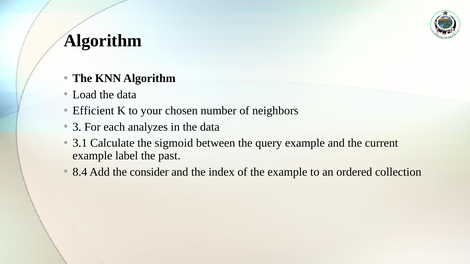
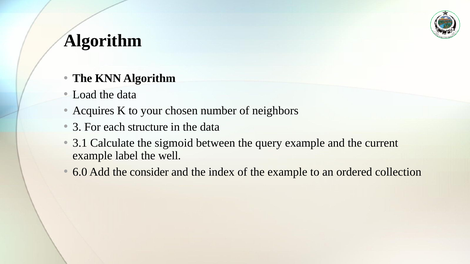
Efficient: Efficient -> Acquires (93, 111)
analyzes: analyzes -> structure (148, 127)
past: past -> well (170, 156)
8.4: 8.4 -> 6.0 (80, 172)
